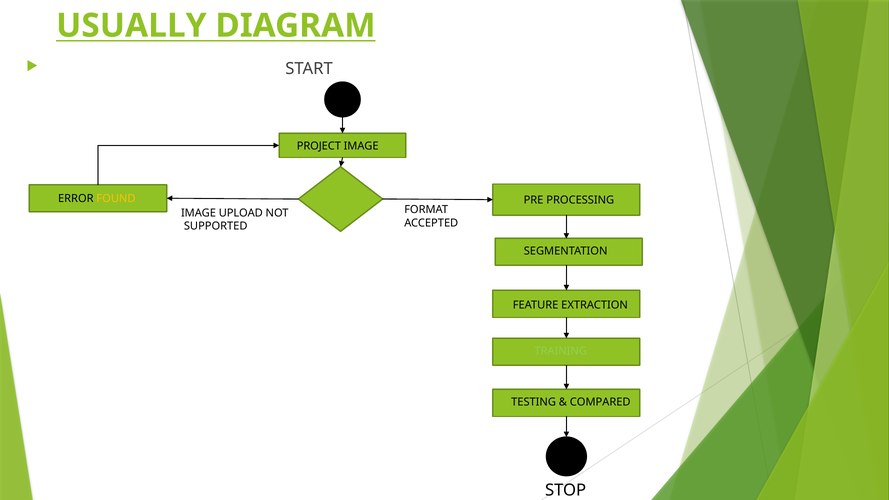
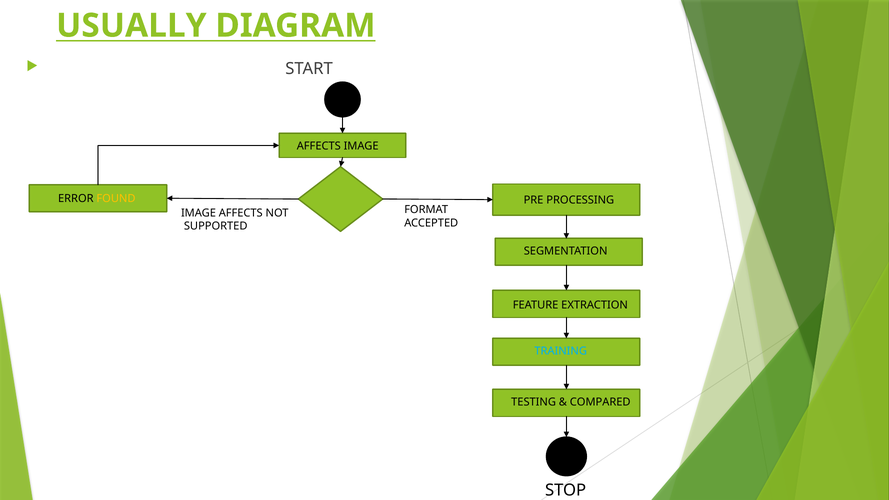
PROJECT: PROJECT -> AFFECTS (319, 146)
IMAGE UPLOAD: UPLOAD -> AFFECTS (241, 213)
TRAINING colour: light green -> light blue (561, 351)
